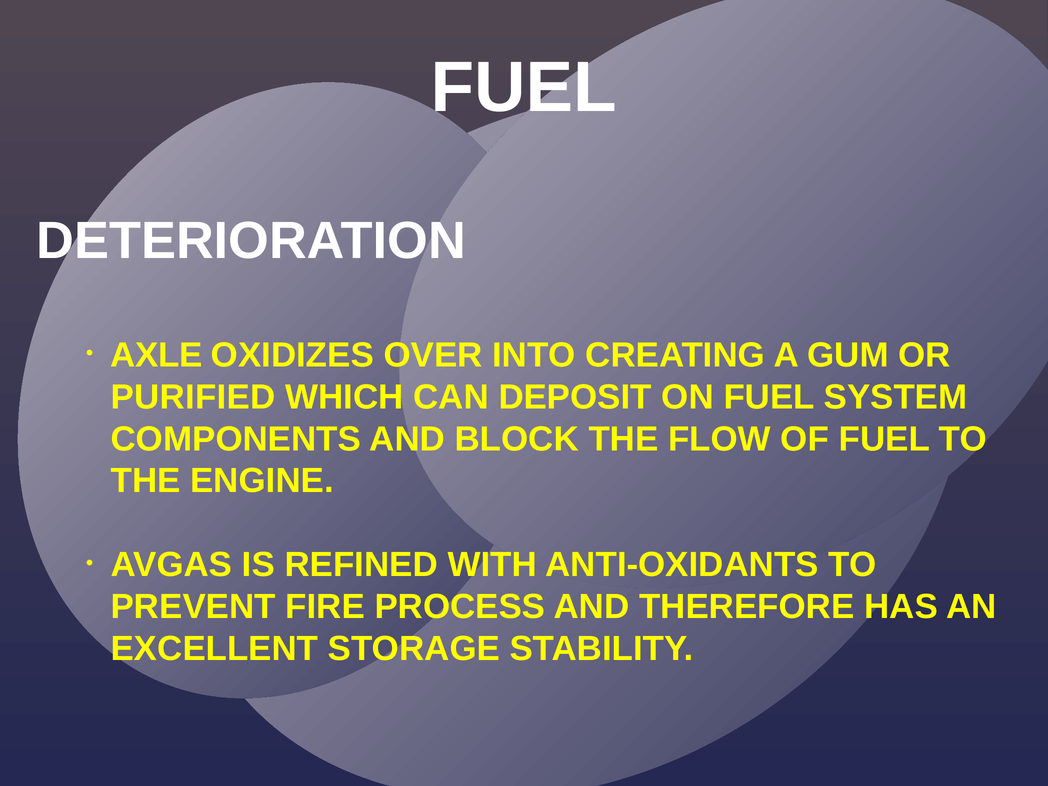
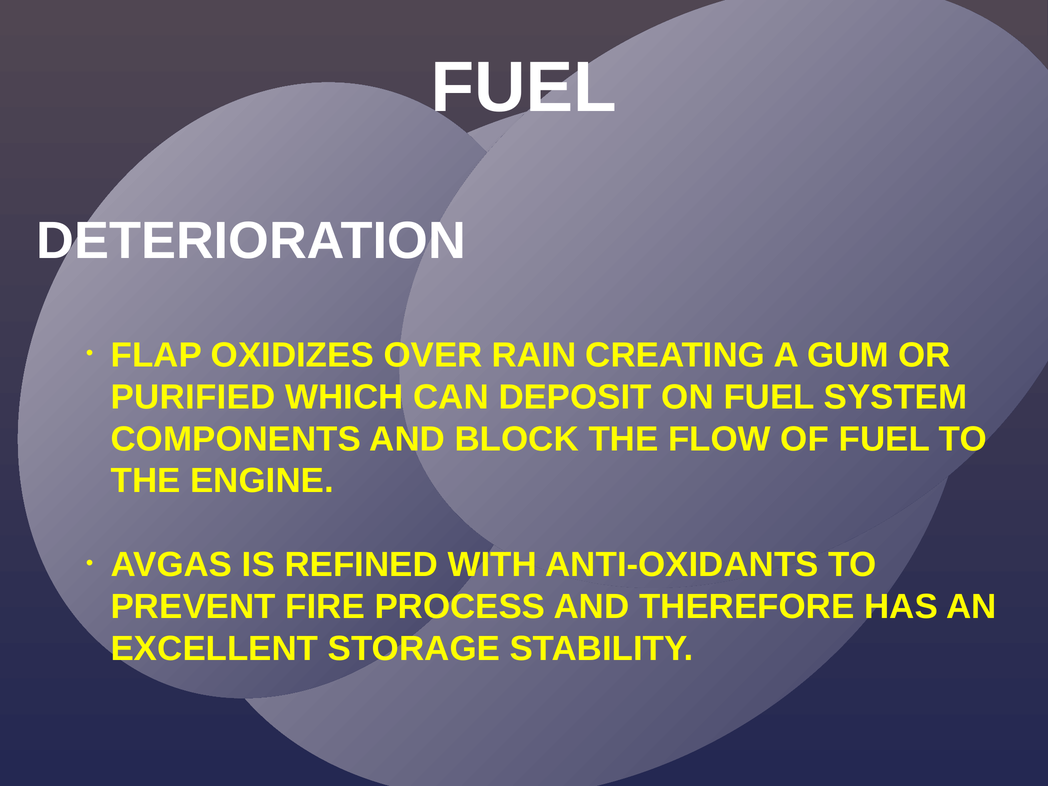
AXLE: AXLE -> FLAP (156, 355)
INTO: INTO -> RAIN (534, 355)
